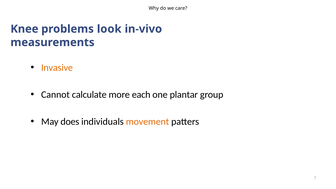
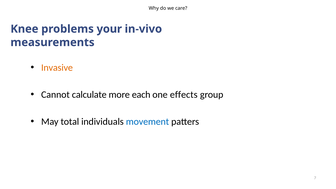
look: look -> your (109, 29)
plantar: plantar -> effects (184, 95)
does: does -> total (70, 122)
movement colour: orange -> blue (147, 122)
